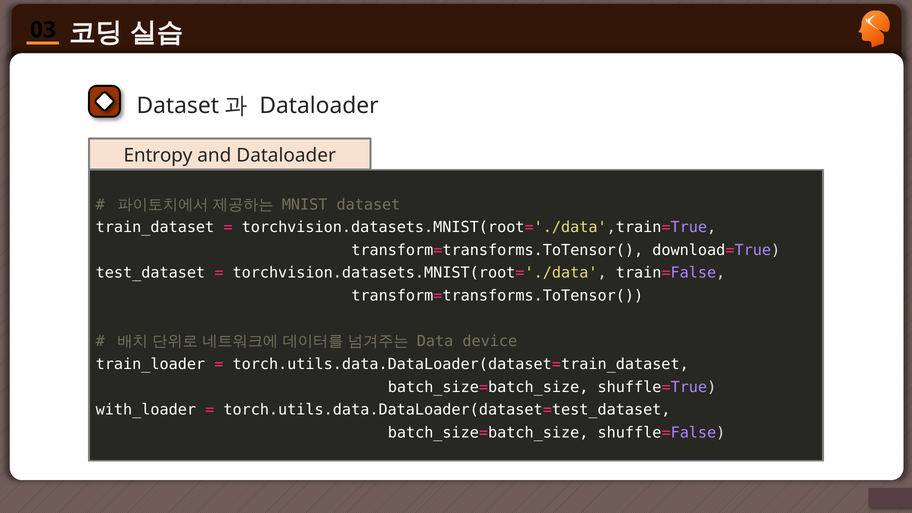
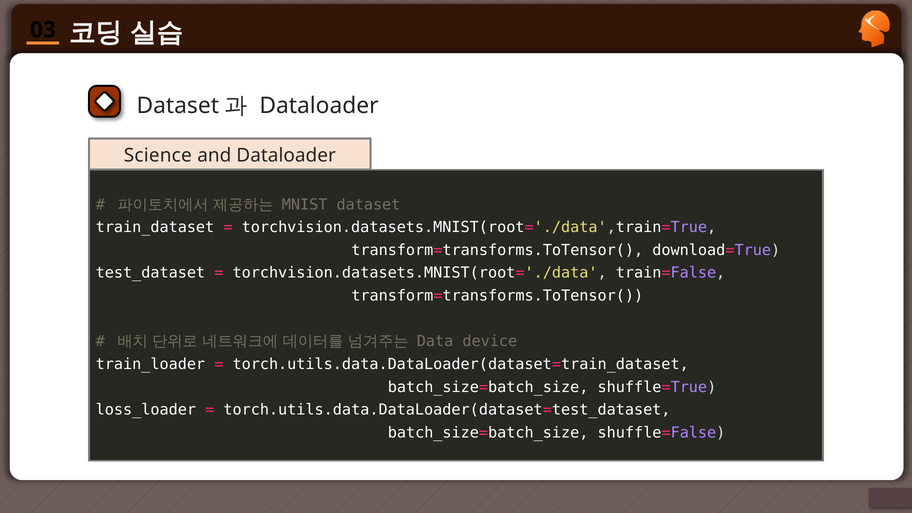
Entropy: Entropy -> Science (158, 155)
with_loader: with_loader -> loss_loader (146, 410)
